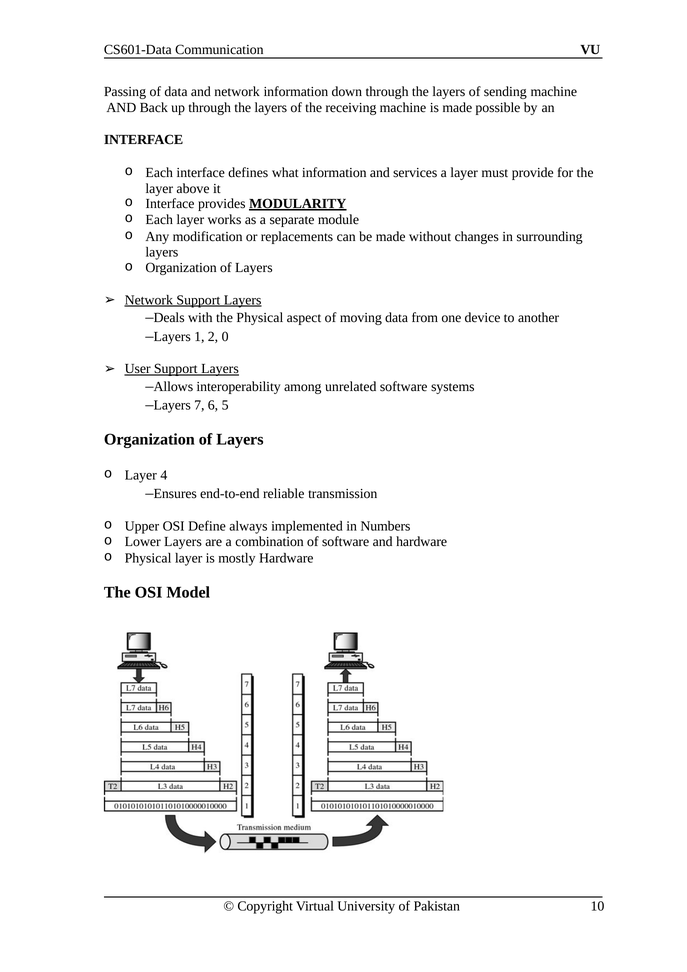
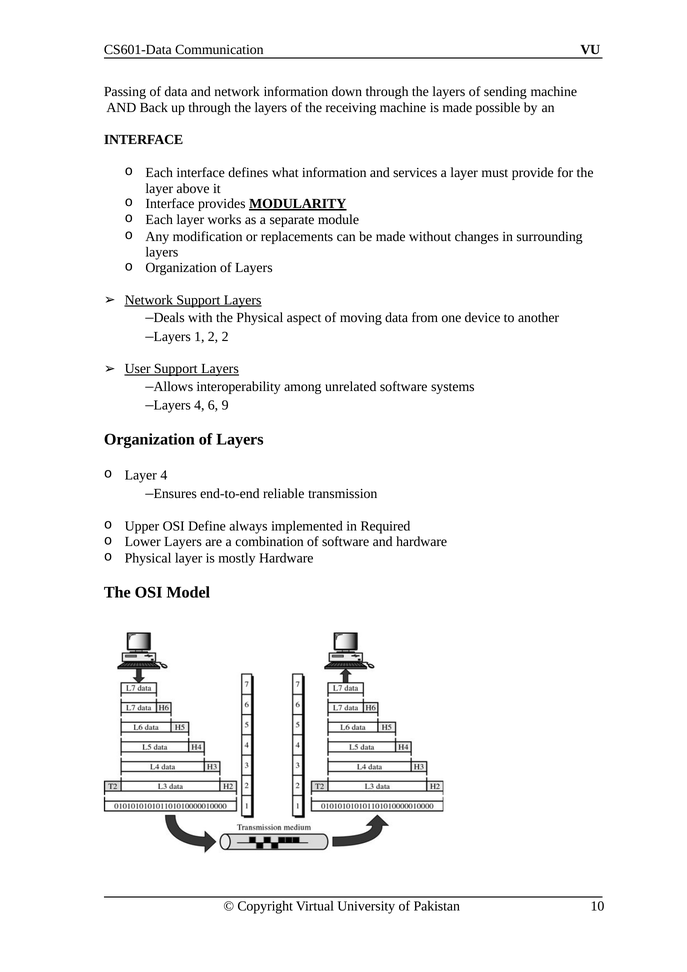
2 0: 0 -> 2 (225, 337)
Layers 7: 7 -> 4 (199, 405)
5: 5 -> 9 (225, 405)
Numbers: Numbers -> Required (385, 526)
